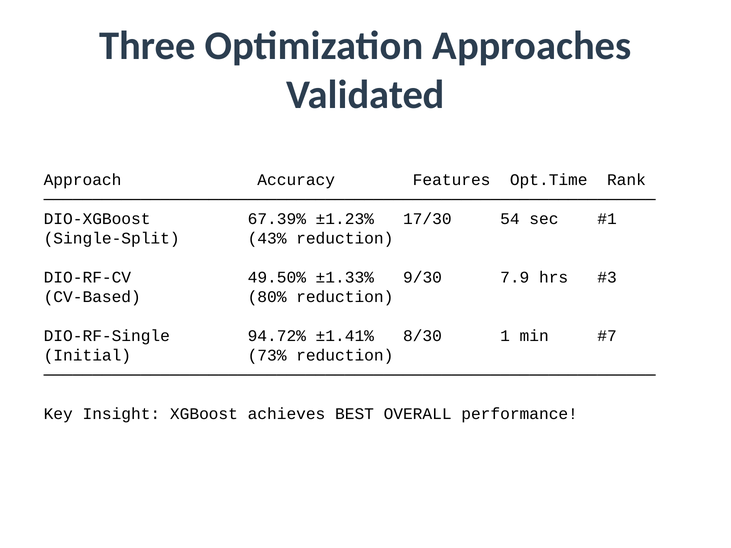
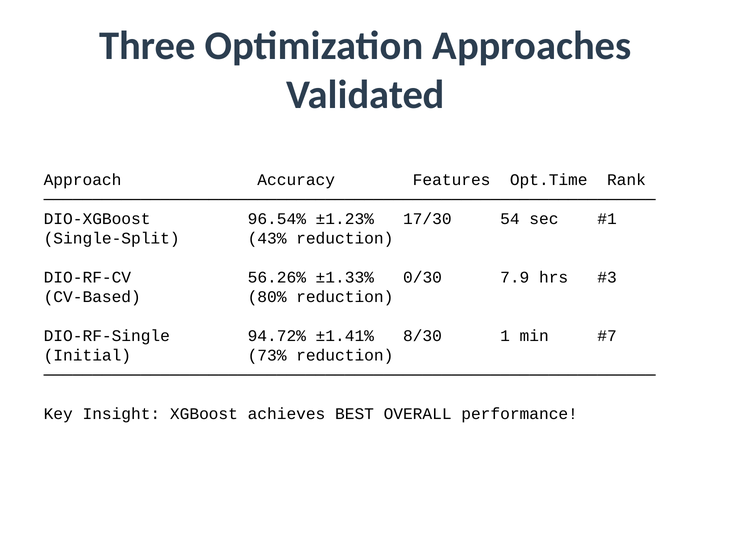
67.39%: 67.39% -> 96.54% (277, 219)
49.50%: 49.50% -> 56.26% (277, 278)
9/30: 9/30 -> 0/30 (423, 278)
